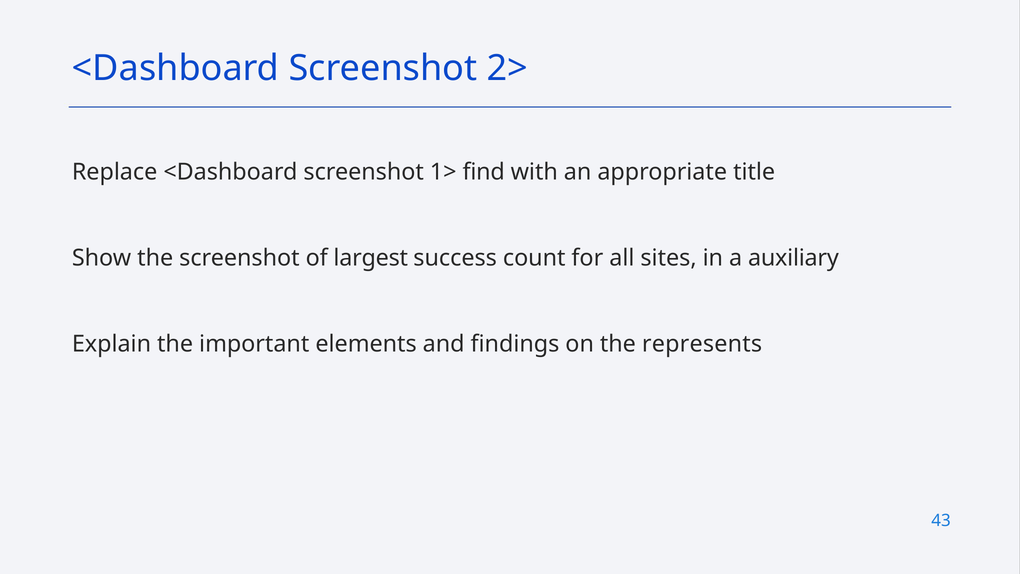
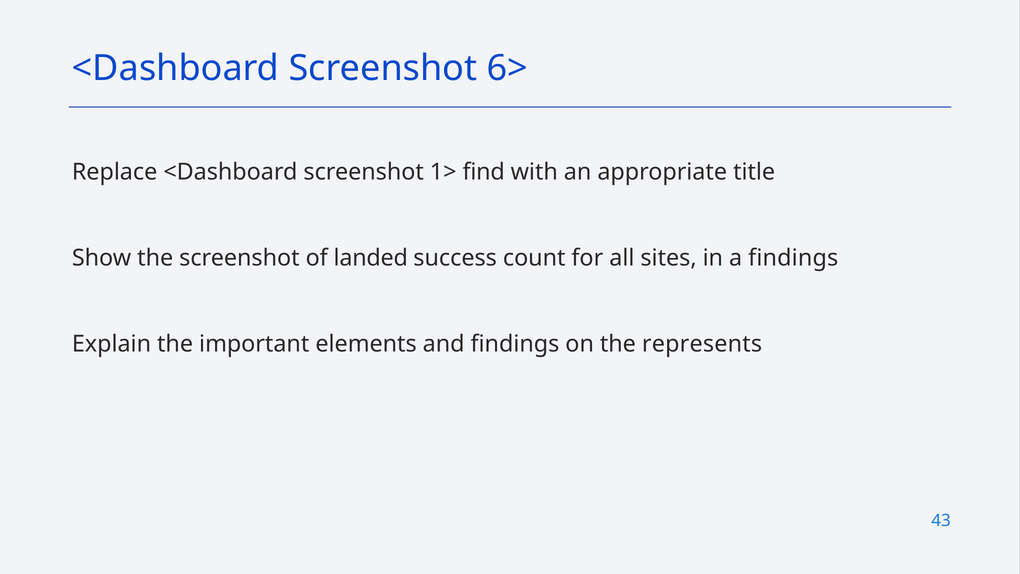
2>: 2> -> 6> (507, 68)
largest: largest -> landed (371, 258)
a auxiliary: auxiliary -> findings (793, 258)
